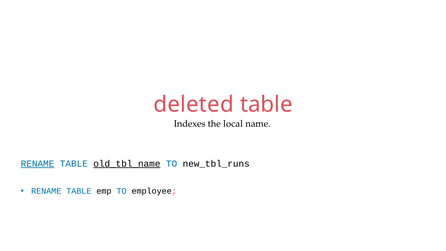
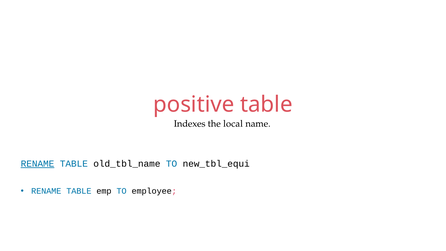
deleted: deleted -> positive (194, 105)
old_tbl_name underline: present -> none (127, 164)
new_tbl_runs: new_tbl_runs -> new_tbl_equi (216, 164)
